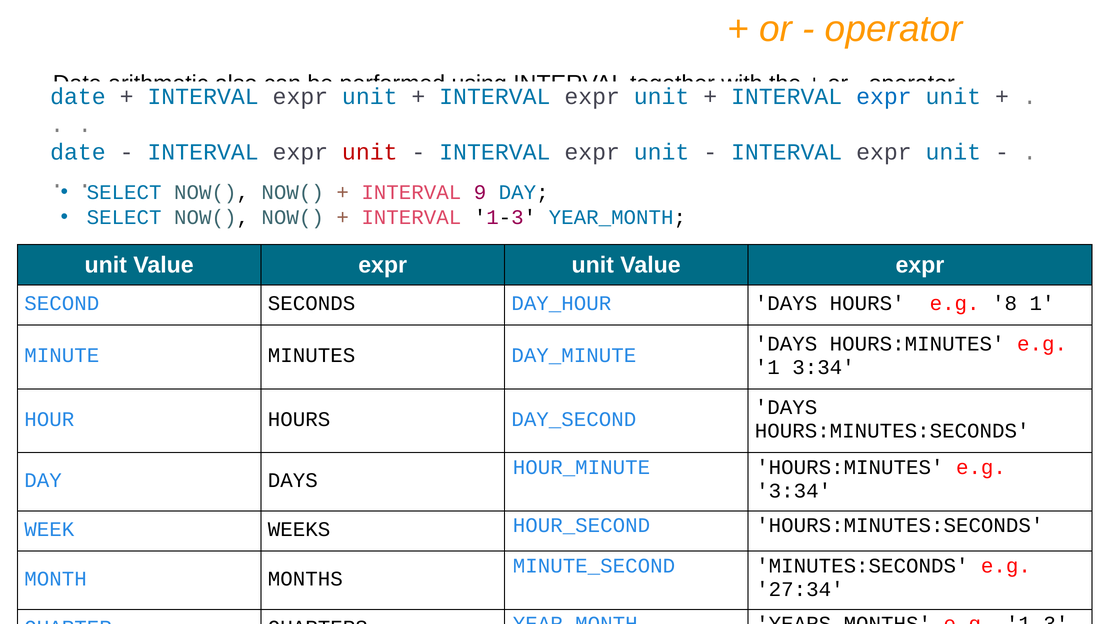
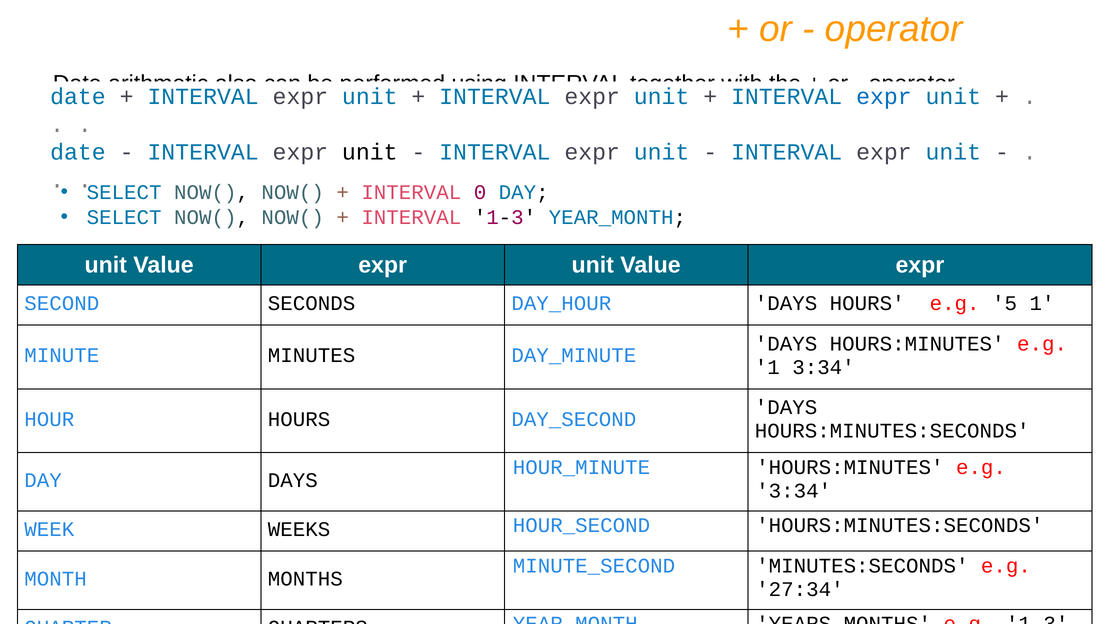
unit colour: red -> black (370, 152)
9: 9 -> 0 (480, 193)
8: 8 -> 5 (1005, 304)
